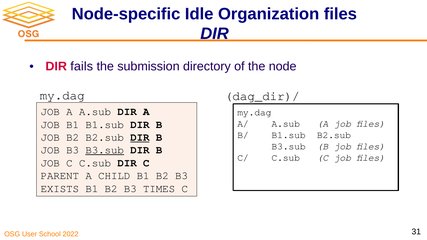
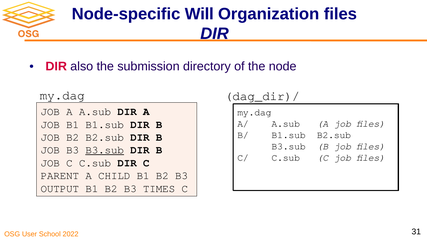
Idle: Idle -> Will (199, 14)
fails: fails -> also (82, 67)
DIR underline: present -> none (140, 137)
EXISTS: EXISTS -> OUTPUT (60, 189)
